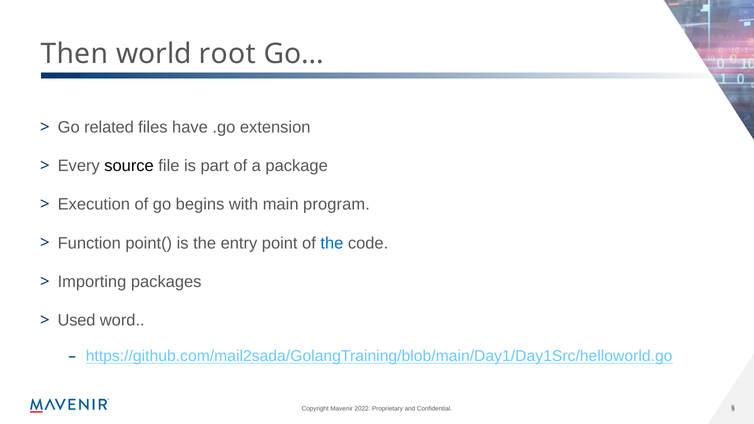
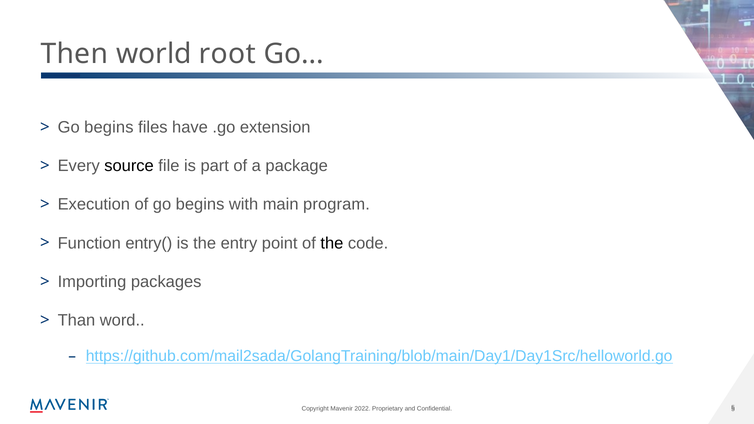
related: related -> begins (109, 127)
point(: point( -> entry( (149, 243)
the colour: blue -> black (332, 243)
Used: Used -> Than (76, 320)
